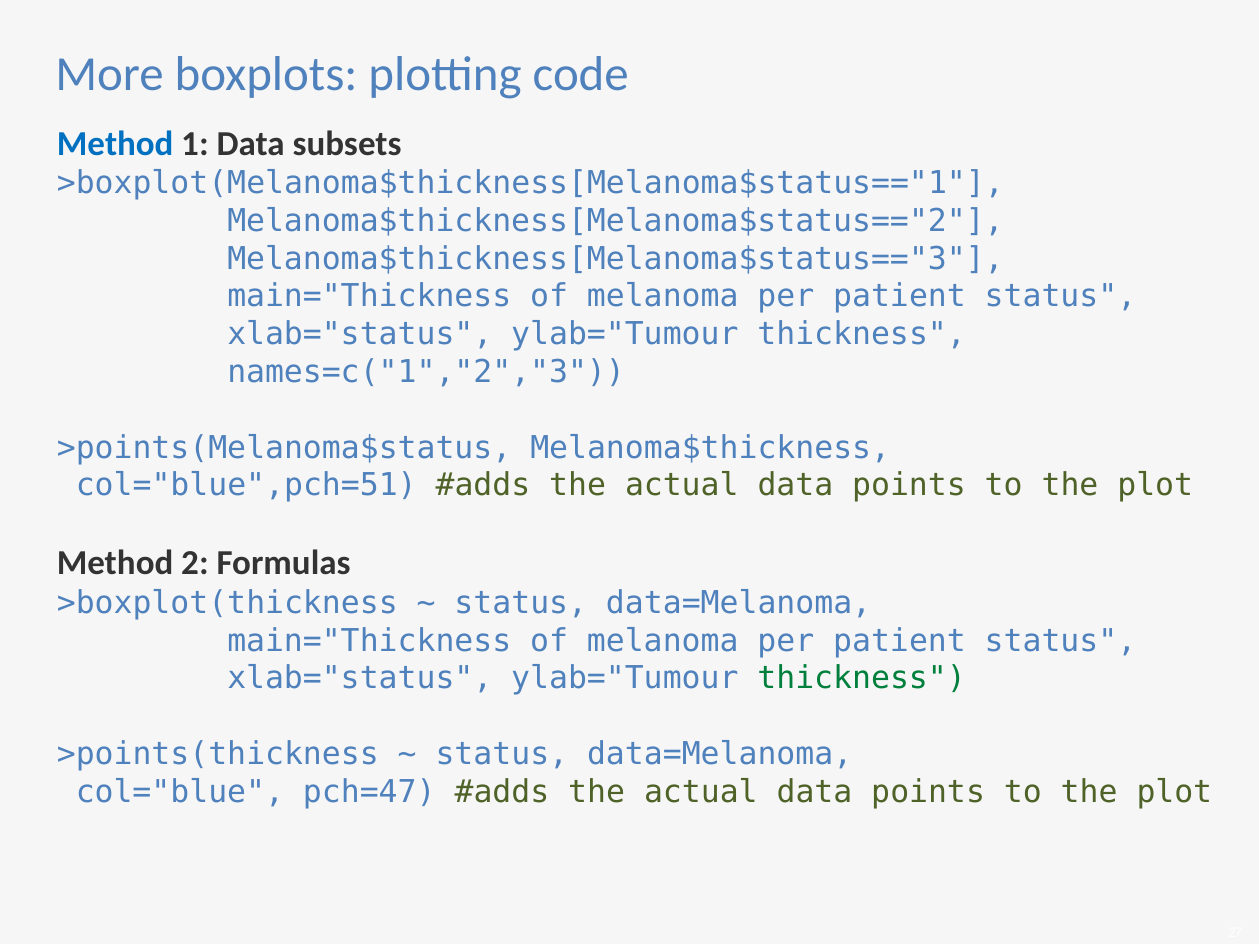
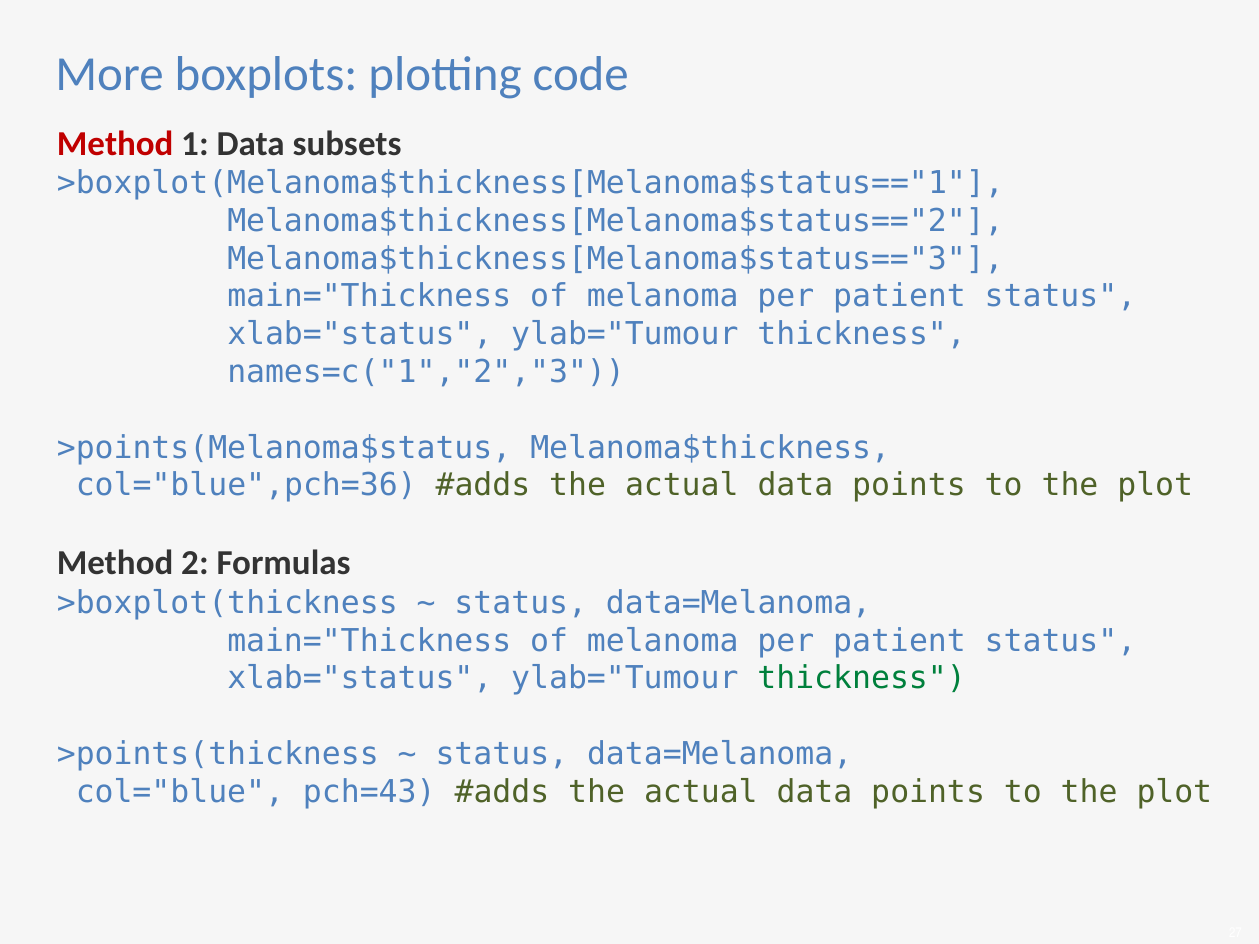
Method colour: blue -> red (115, 144)
col="blue",pch=51: col="blue",pch=51 -> col="blue",pch=36 (246, 486)
pch=47: pch=47 -> pch=43 (369, 792)
